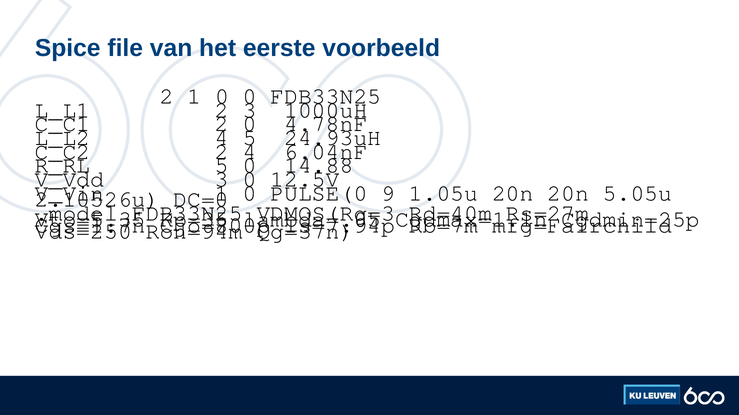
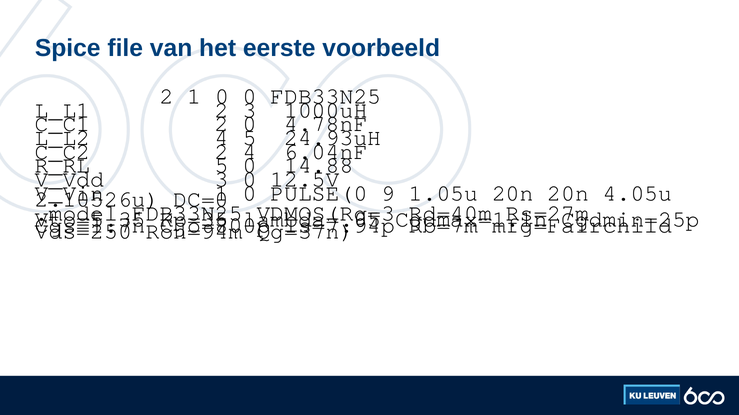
5.05u: 5.05u -> 4.05u (637, 193)
